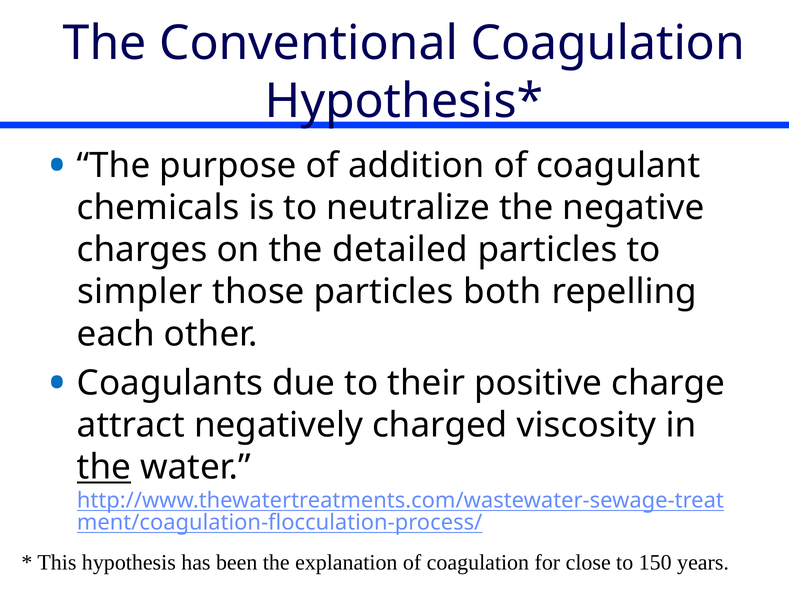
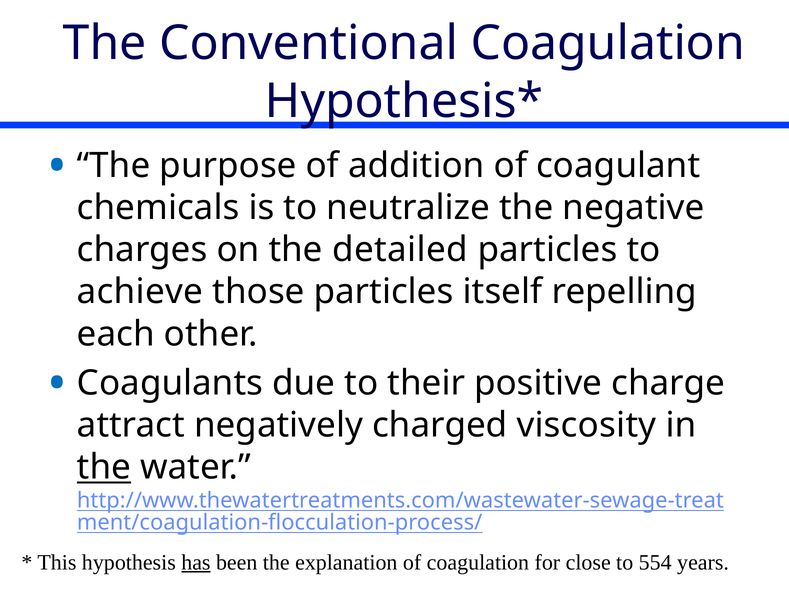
simpler: simpler -> achieve (140, 292)
both: both -> itself (503, 292)
has underline: none -> present (196, 562)
150: 150 -> 554 (655, 562)
